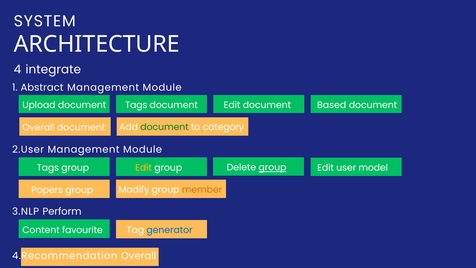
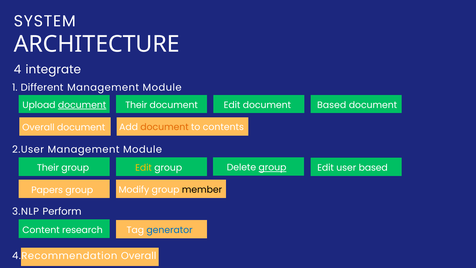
Abstract: Abstract -> Different (42, 87)
document underline: none -> present (82, 105)
Tags: Tags -> Their (136, 105)
document colour: green -> orange (165, 127)
category: category -> contents (223, 127)
Tags: Tags -> Their (48, 168)
user model: model -> based (373, 168)
member colour: orange -> black (202, 190)
favourite: favourite -> research (82, 230)
